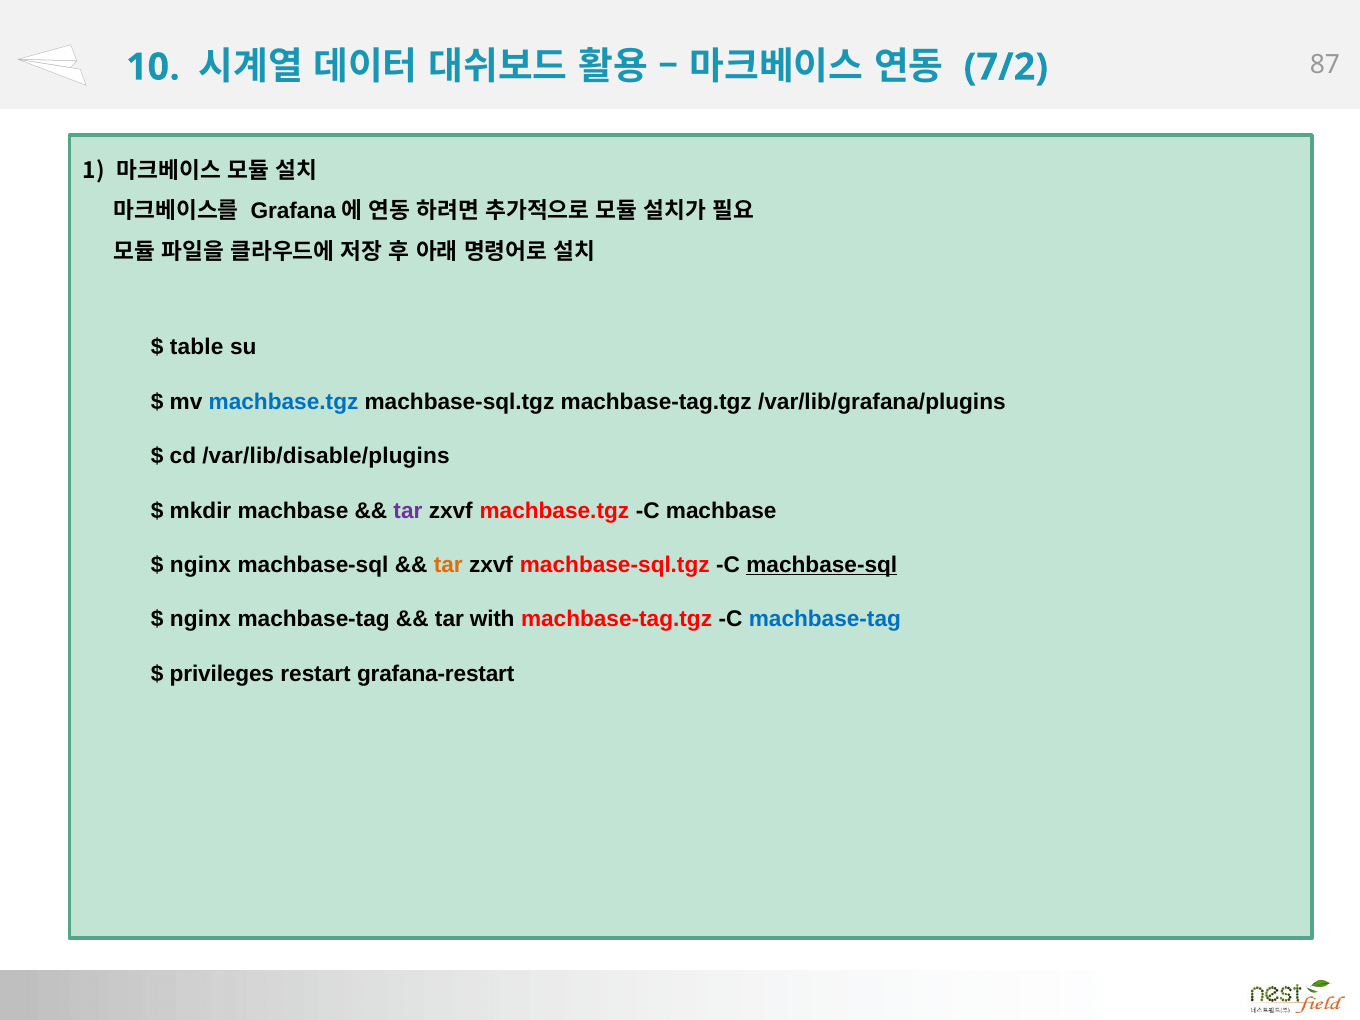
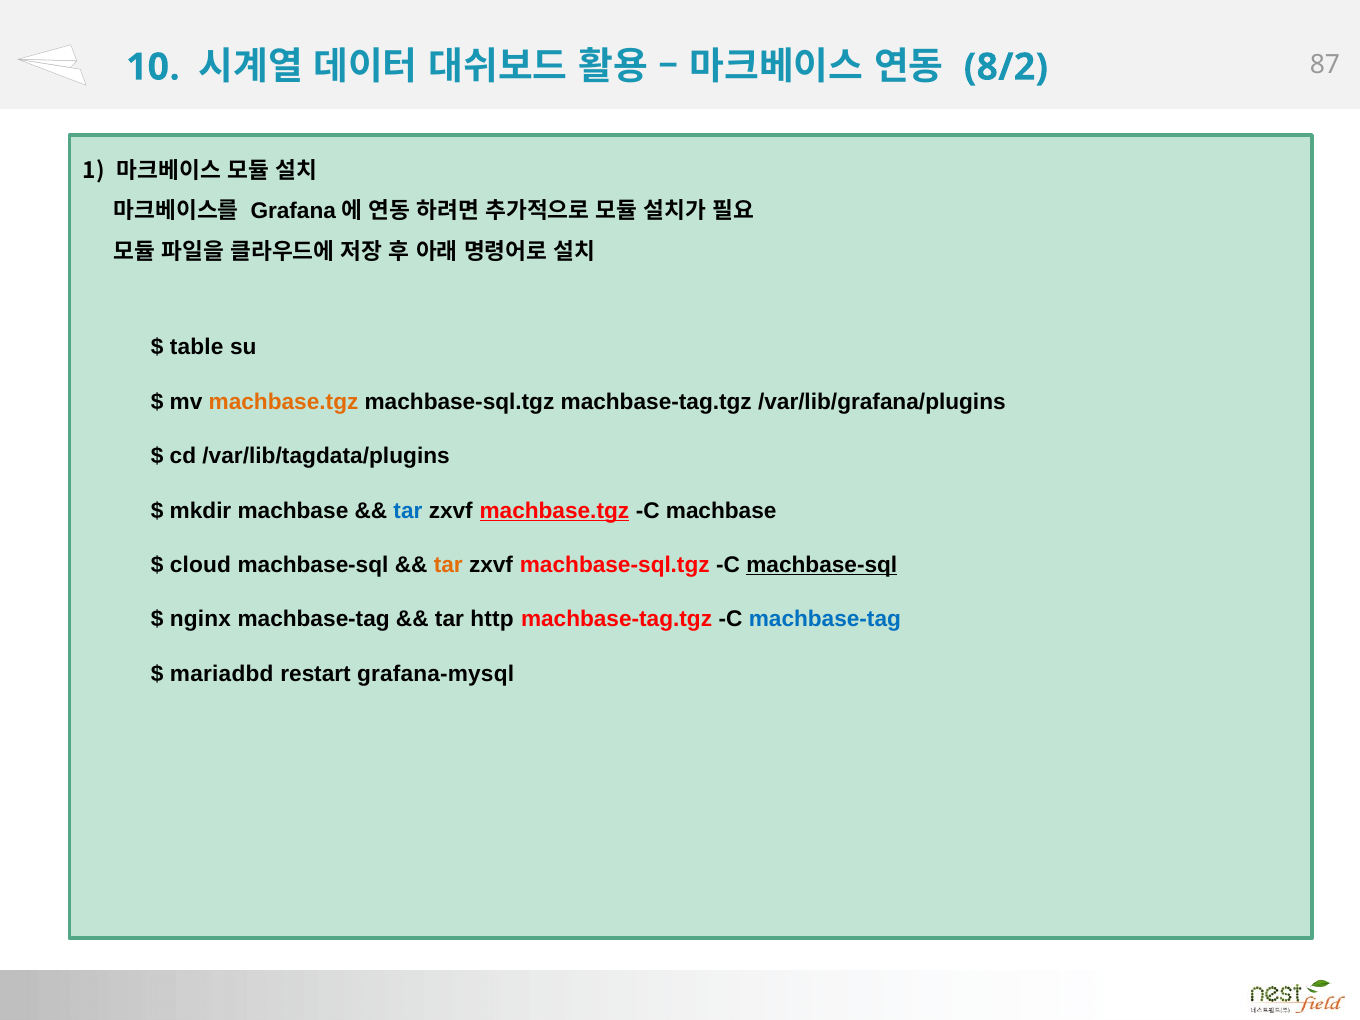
7/2: 7/2 -> 8/2 (1006, 67)
machbase.tgz colour: blue -> orange (284, 402)
/var/lib/disable/plugins: /var/lib/disable/plugins -> /var/lib/tagdata/plugins (326, 456)
tar colour: purple -> blue (408, 511)
machbase.tgz underline: none -> present (554, 511)
nginx: nginx -> cloud (200, 565)
with: with -> http (492, 619)
privileges: privileges -> mariadbd (222, 674)
grafana-restart: grafana-restart -> grafana-mysql (436, 674)
